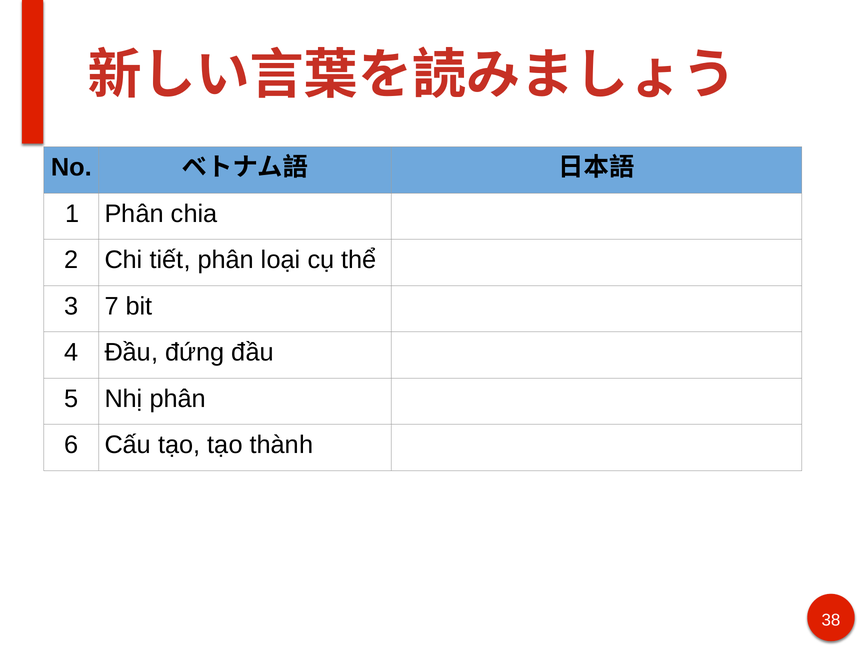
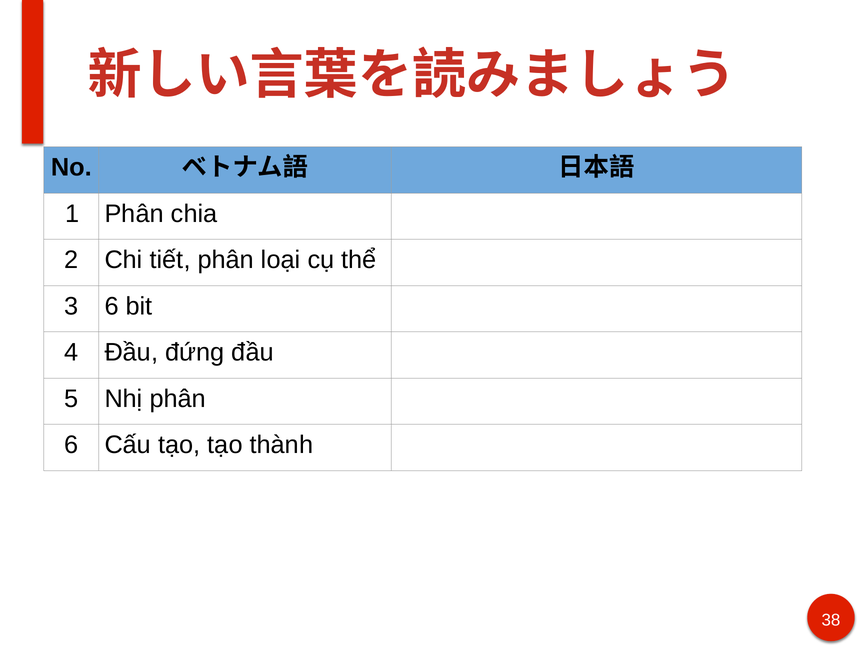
3 7: 7 -> 6 (112, 306)
